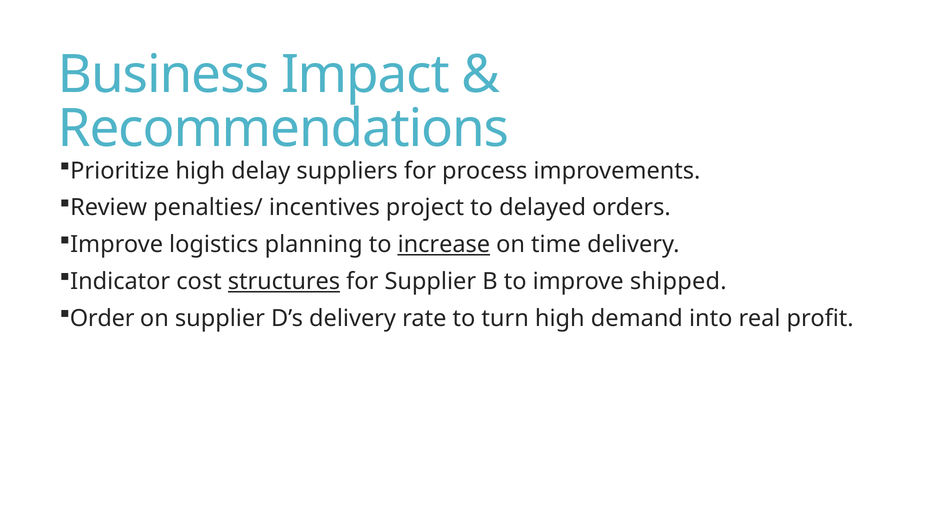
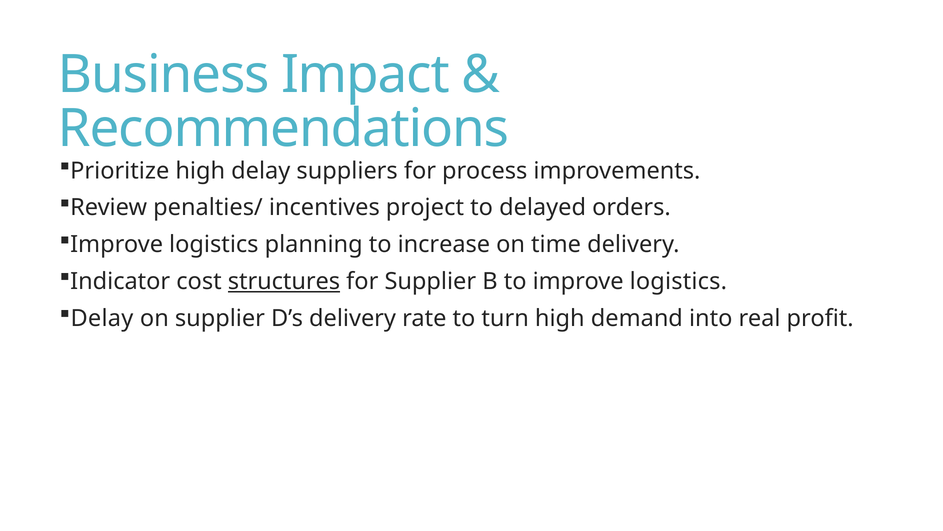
increase underline: present -> none (444, 244)
to improve shipped: shipped -> logistics (678, 281)
Order: Order -> Delay (102, 318)
